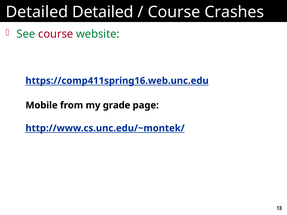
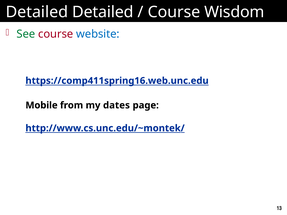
Crashes: Crashes -> Wisdom (234, 12)
website colour: green -> blue (98, 34)
grade: grade -> dates (116, 105)
